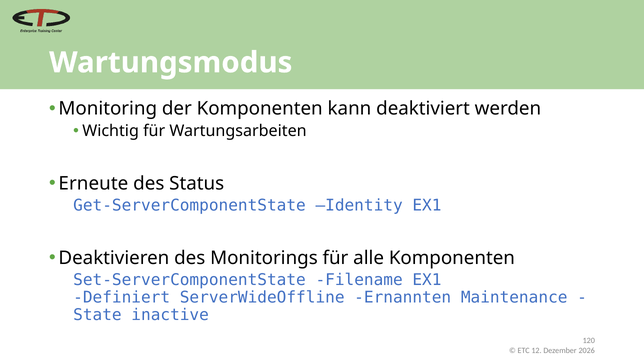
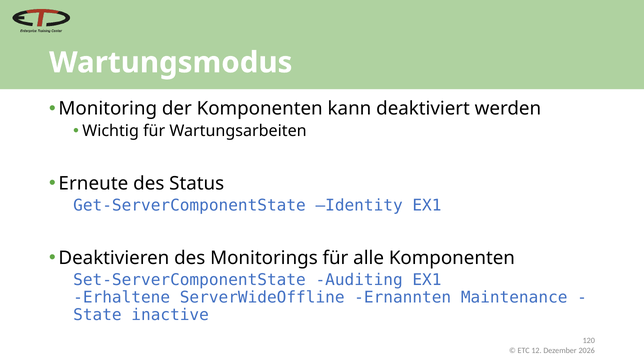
Filename: Filename -> Auditing (359, 280)
Definiert: Definiert -> Erhaltene (122, 298)
